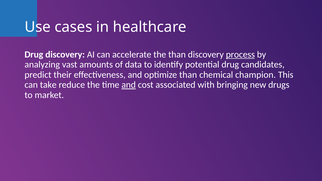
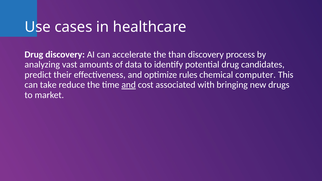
process underline: present -> none (240, 54)
optimize than: than -> rules (188, 75)
champion: champion -> computer (256, 75)
